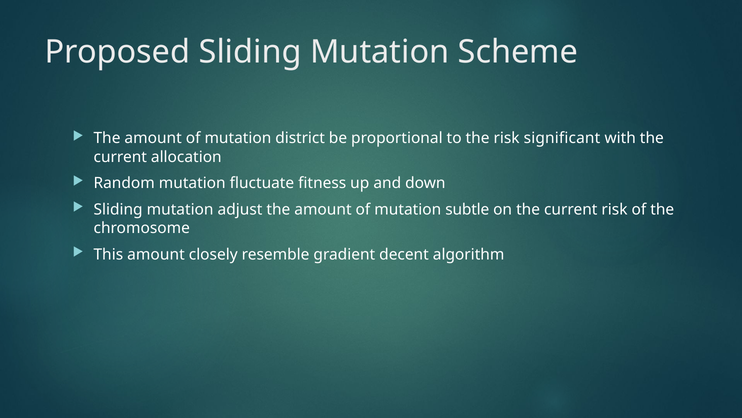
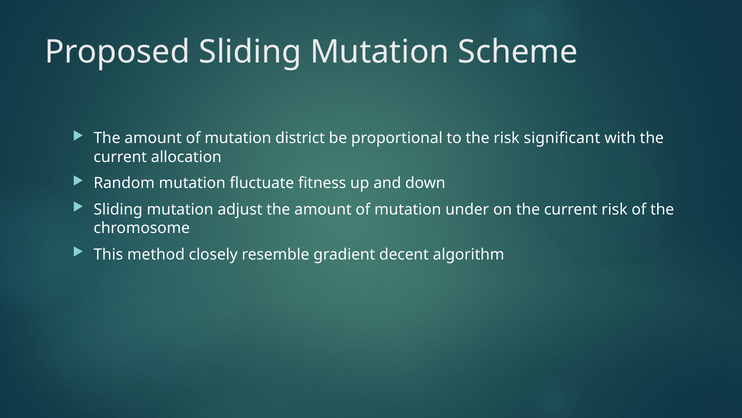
subtle: subtle -> under (467, 209)
This amount: amount -> method (156, 254)
